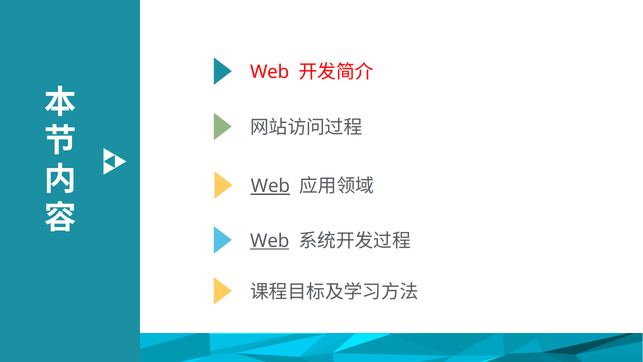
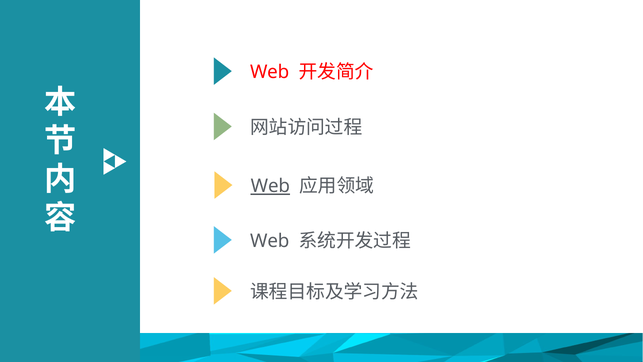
Web underline: present -> none (270, 241)
